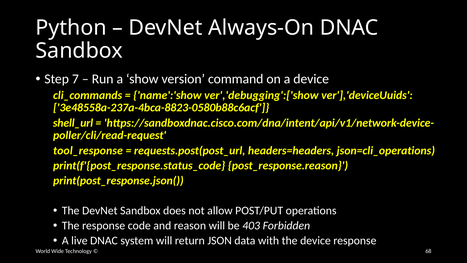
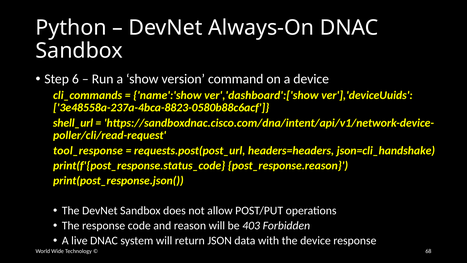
7: 7 -> 6 (75, 79)
ver','debugging':['show: ver','debugging':['show -> ver','dashboard':['show (261, 95)
json=cli_operations: json=cli_operations -> json=cli_handshake (386, 150)
